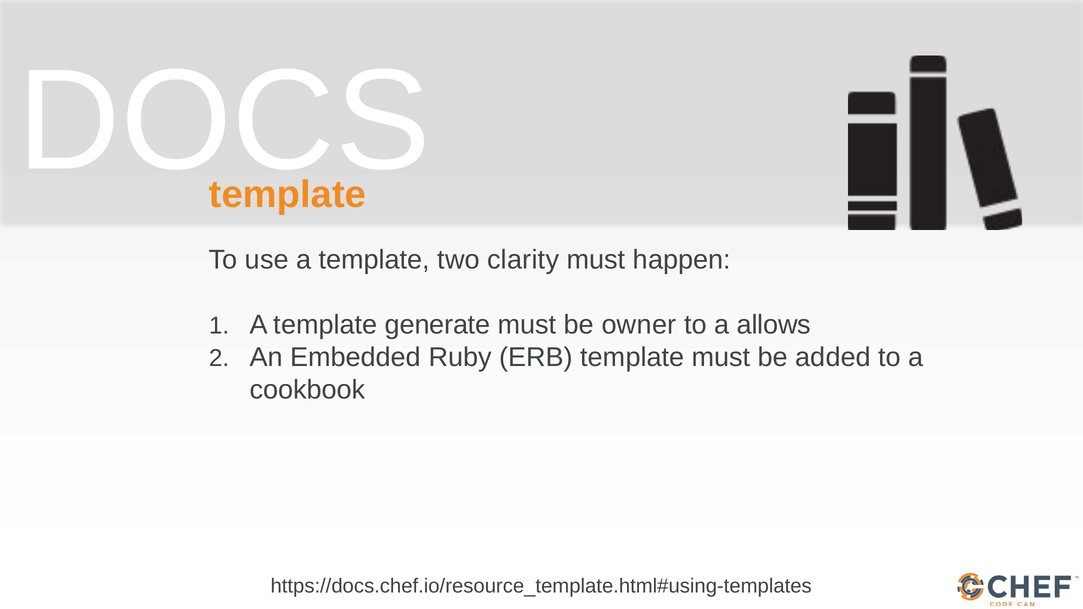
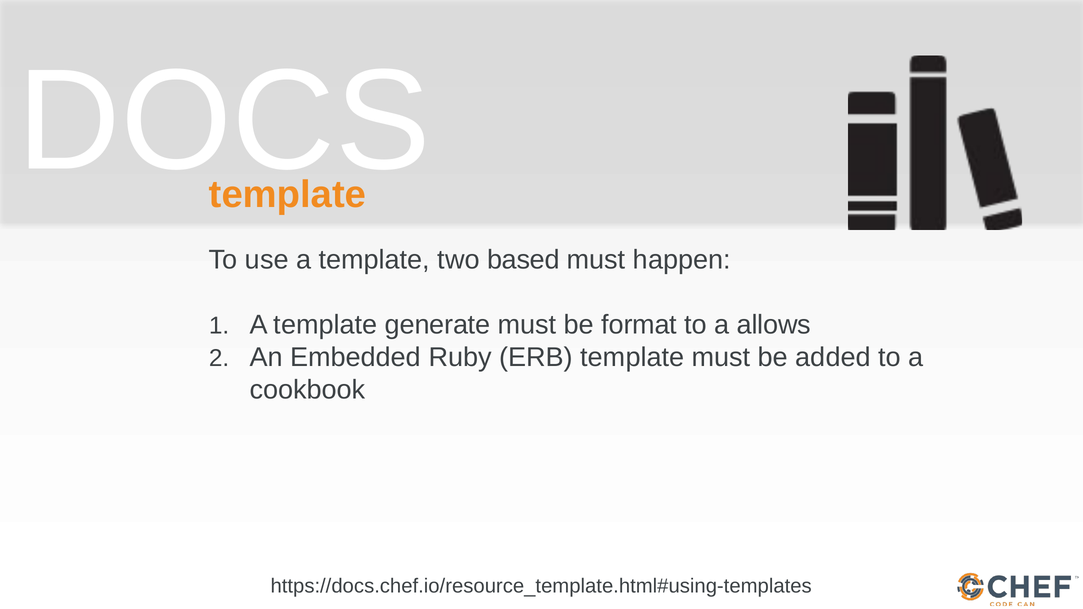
clarity: clarity -> based (523, 260)
owner: owner -> format (639, 325)
